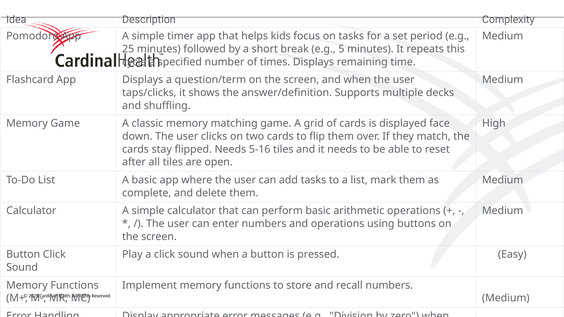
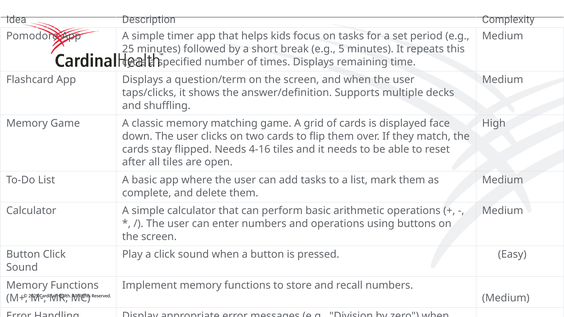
5-16: 5-16 -> 4-16 (260, 149)
